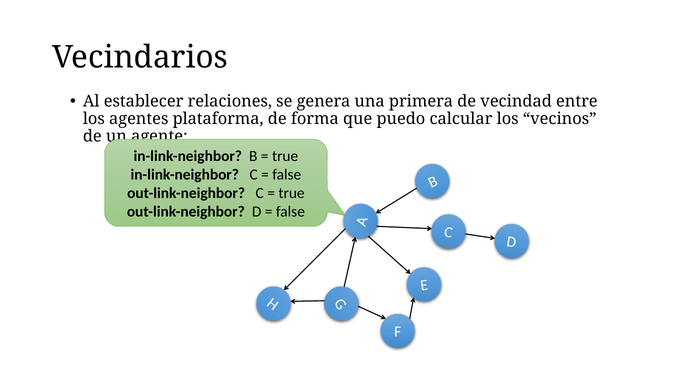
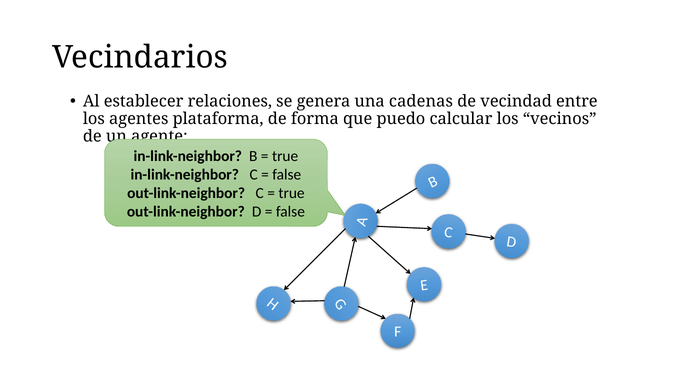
primera: primera -> cadenas (421, 101)
